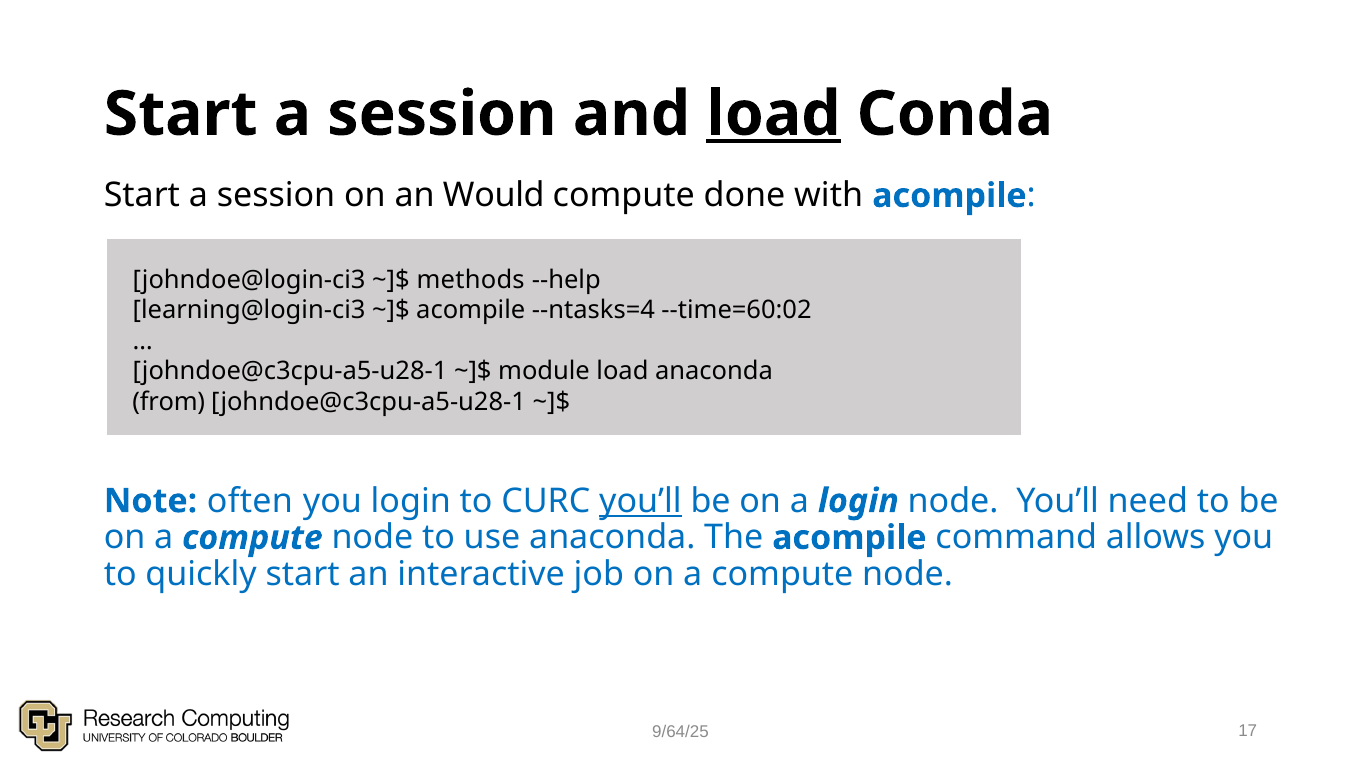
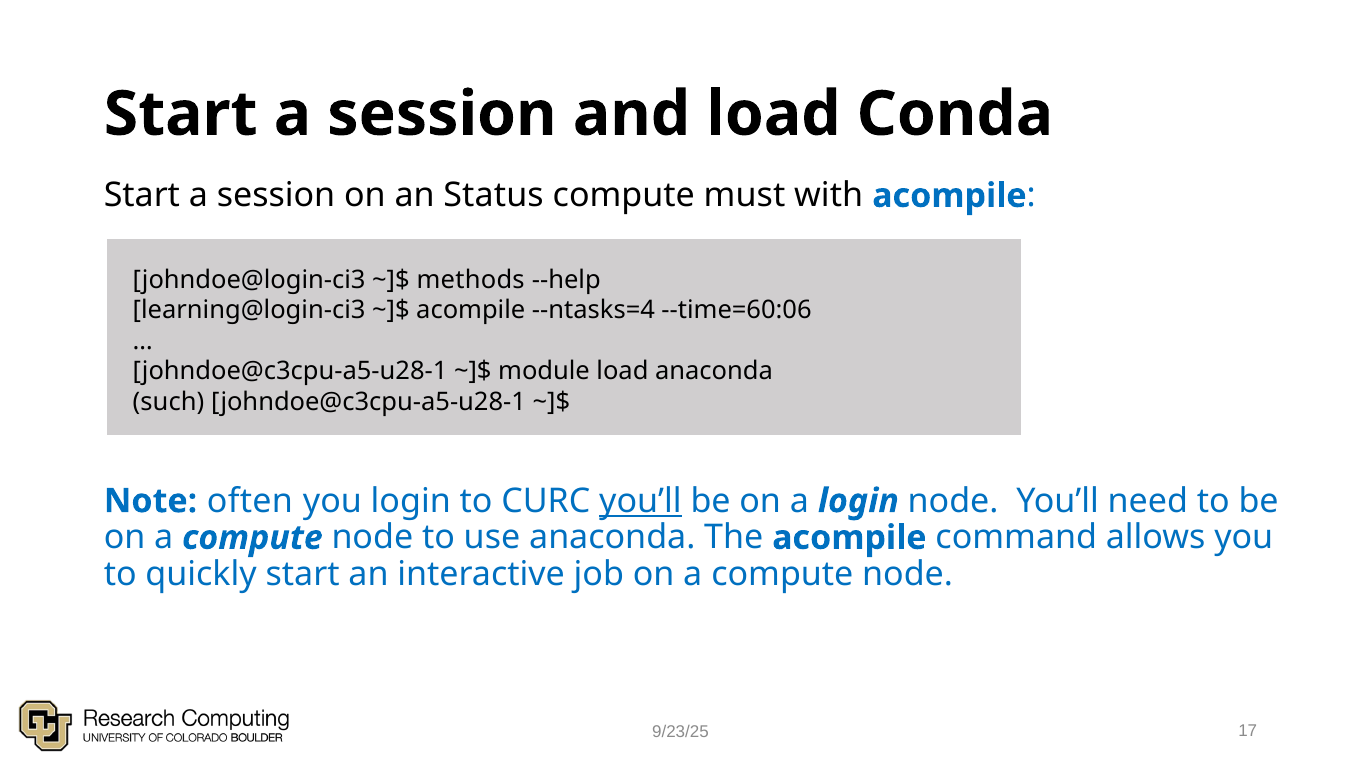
load underline: present -> none (773, 114)
Would: Would -> Status (494, 196)
done: done -> must (744, 196)
--time=60:02: --time=60:02 -> --time=60:06 (737, 310)
from: from -> such (169, 402)
9/64/25: 9/64/25 -> 9/23/25 (680, 733)
